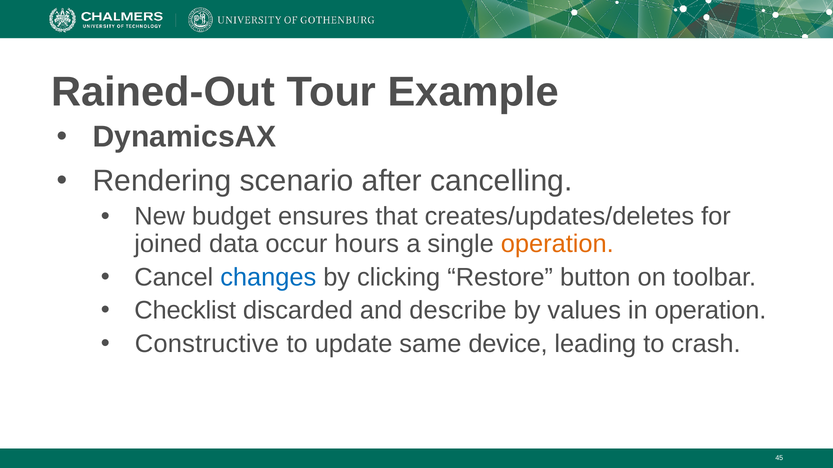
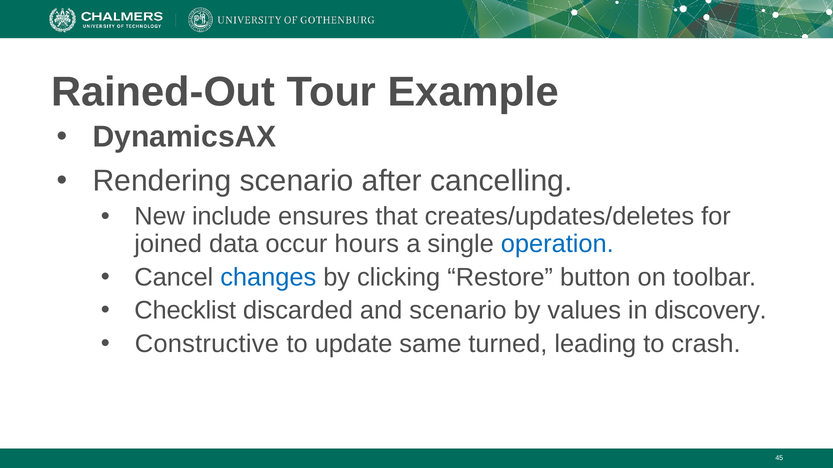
budget: budget -> include (232, 217)
operation colour: orange -> blue (557, 244)
and describe: describe -> scenario (458, 311)
in operation: operation -> discovery (711, 311)
device: device -> turned (508, 344)
